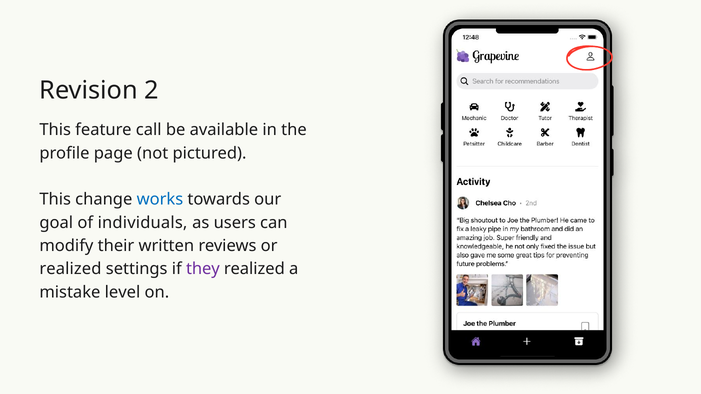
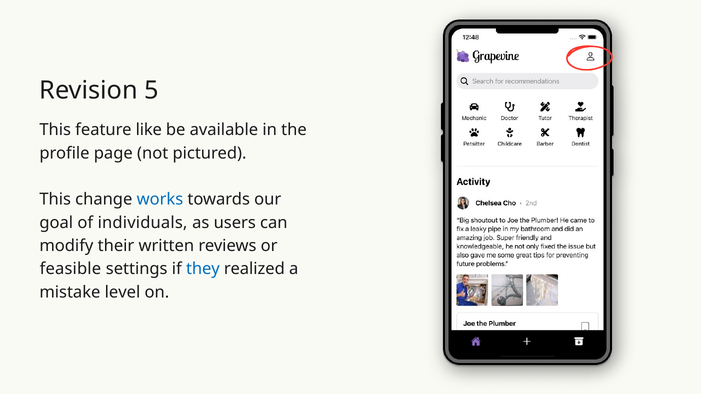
2: 2 -> 5 (152, 91)
call: call -> like (149, 130)
realized: realized -> feasible (70, 269)
they colour: purple -> blue (203, 269)
